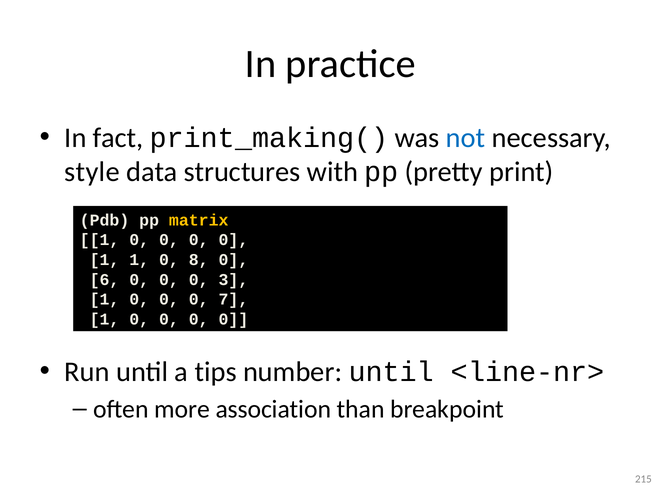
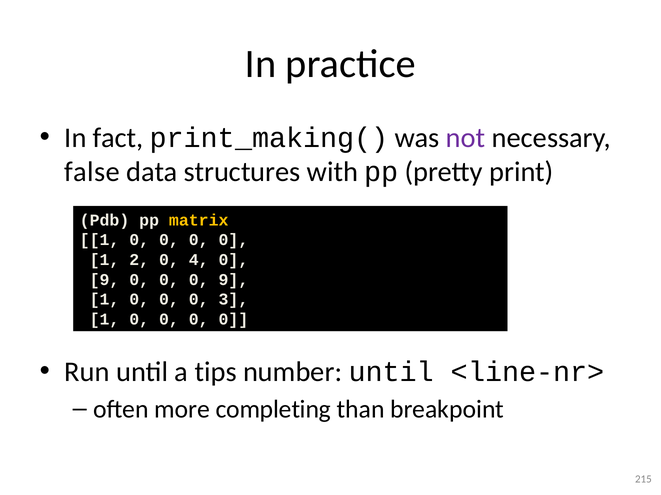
not colour: blue -> purple (466, 138)
style: style -> false (92, 172)
1 1: 1 -> 2 (139, 260)
8: 8 -> 4 (199, 260)
6: 6 -> 9 (105, 280)
0 0 3: 3 -> 9 (233, 280)
7: 7 -> 3 (233, 300)
association: association -> completing (273, 410)
